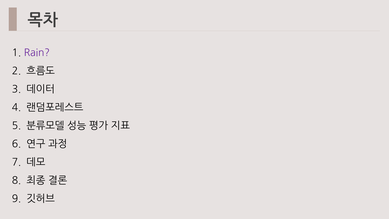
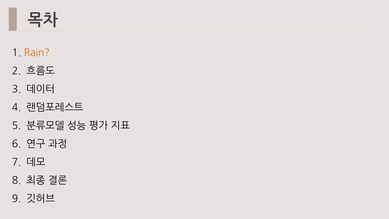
Rain colour: purple -> orange (37, 53)
